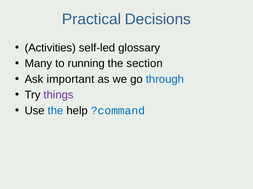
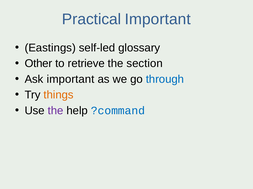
Practical Decisions: Decisions -> Important (158, 19)
Activities: Activities -> Eastings (50, 48)
Many: Many -> Other (38, 64)
running: running -> retrieve (86, 64)
things colour: purple -> orange (59, 95)
the colour: blue -> purple (56, 111)
